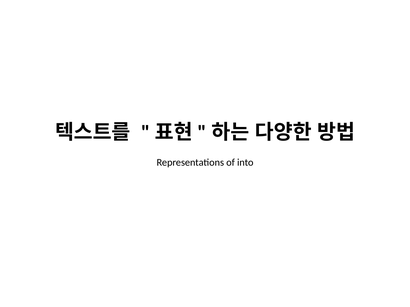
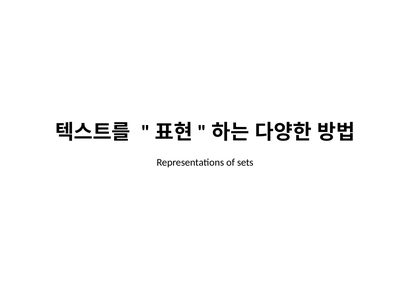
into: into -> sets (245, 163)
